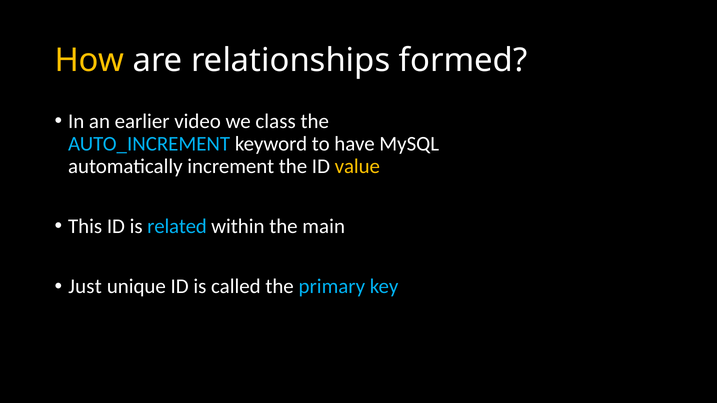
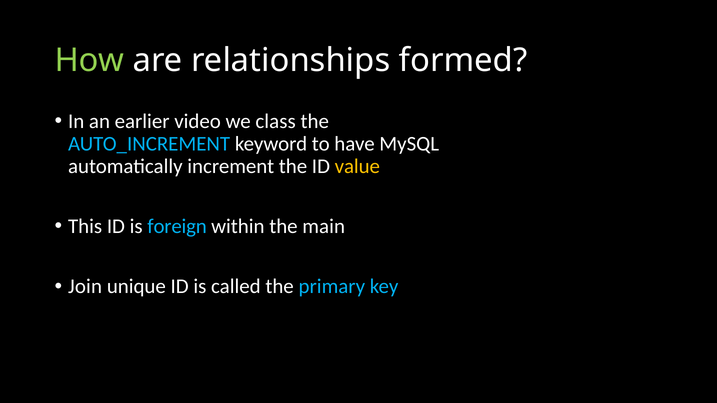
How colour: yellow -> light green (89, 60)
related: related -> foreign (177, 227)
Just: Just -> Join (85, 287)
